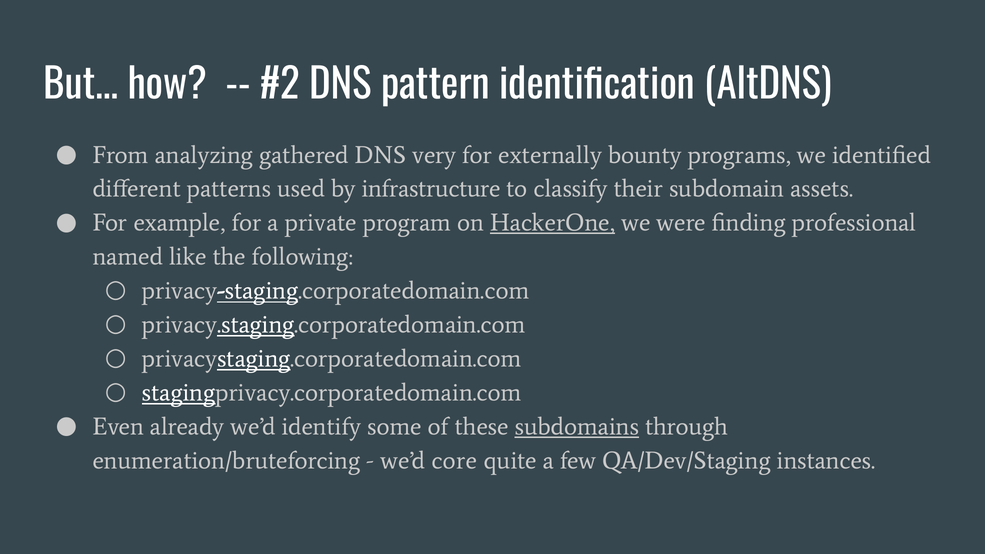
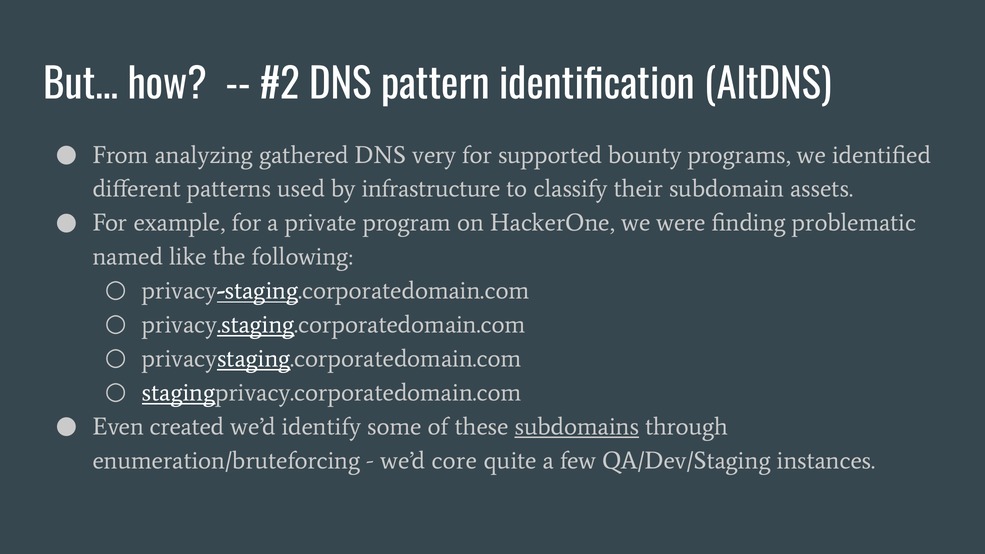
externally: externally -> supported (550, 155)
HackerOne underline: present -> none (553, 223)
professional: professional -> problematic (854, 223)
already: already -> created (187, 427)
